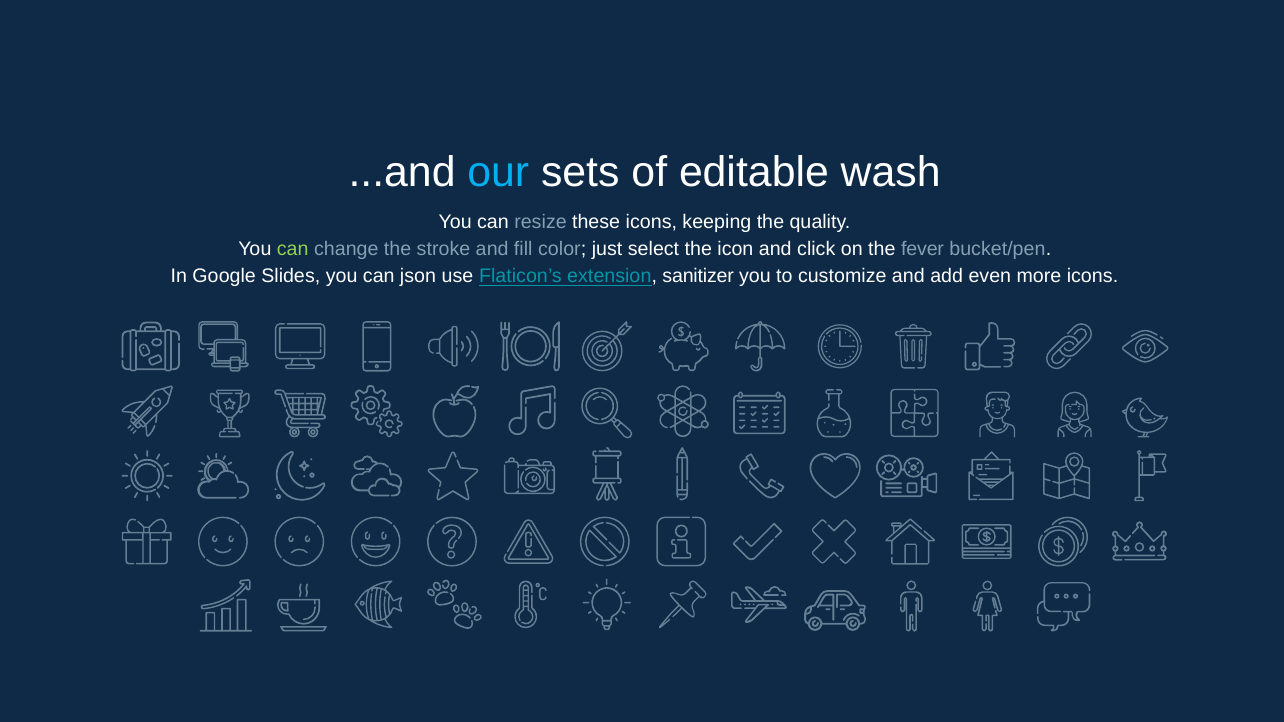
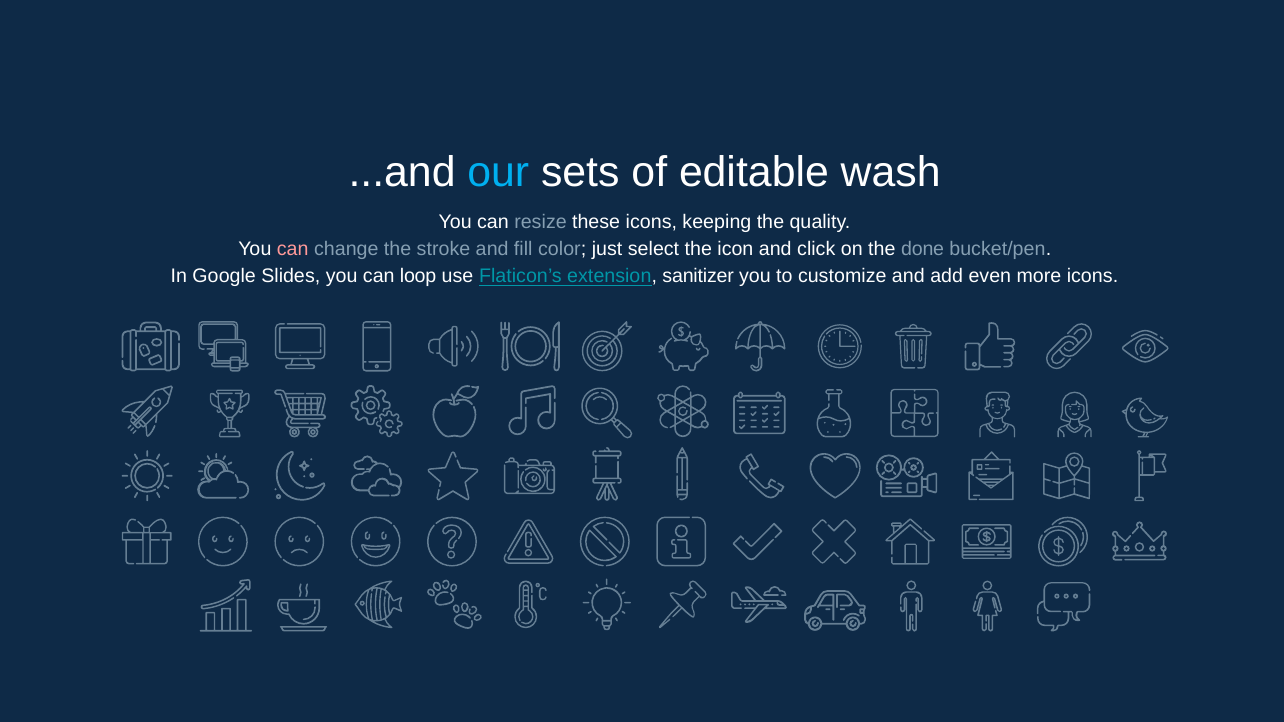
can colour: light green -> pink (293, 250)
fever: fever -> done (923, 250)
json: json -> loop (418, 277)
